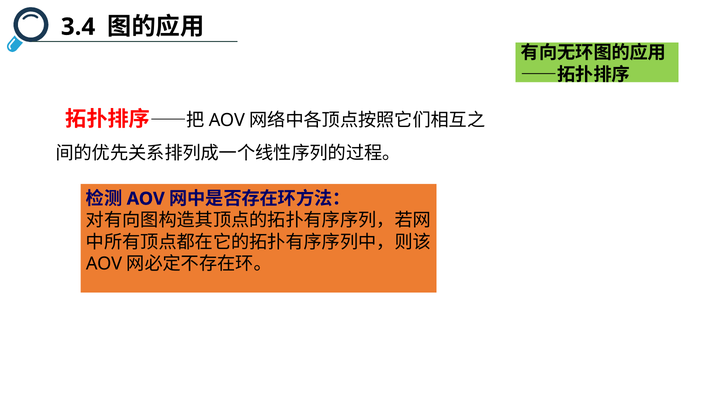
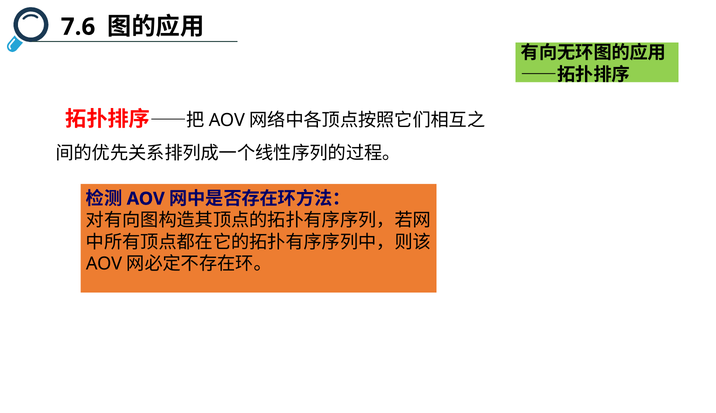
3.4: 3.4 -> 7.6 (78, 27)
